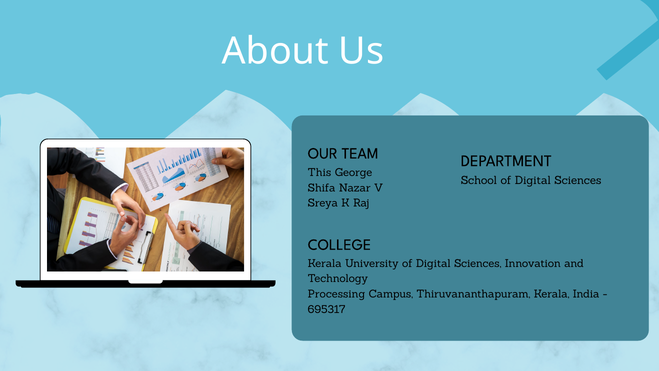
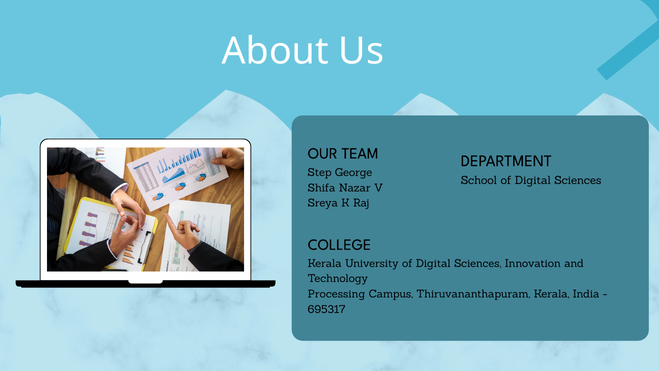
This: This -> Step (320, 172)
